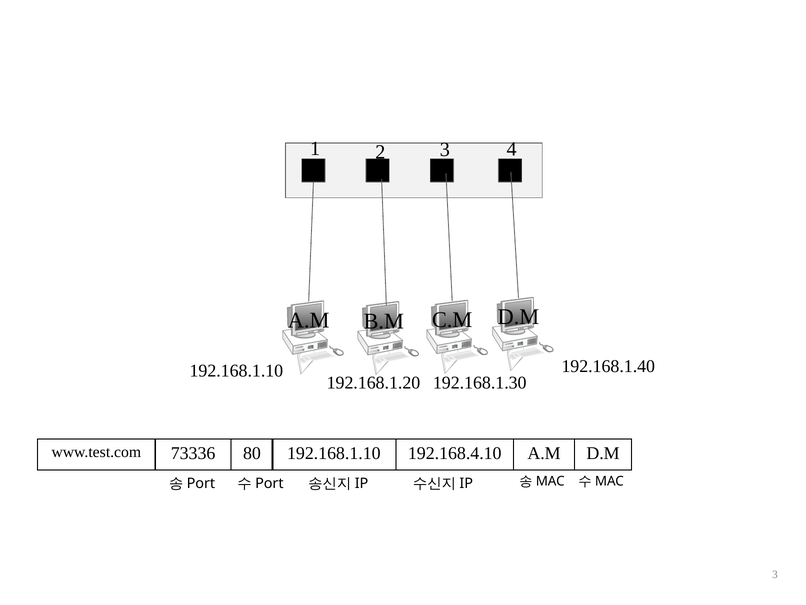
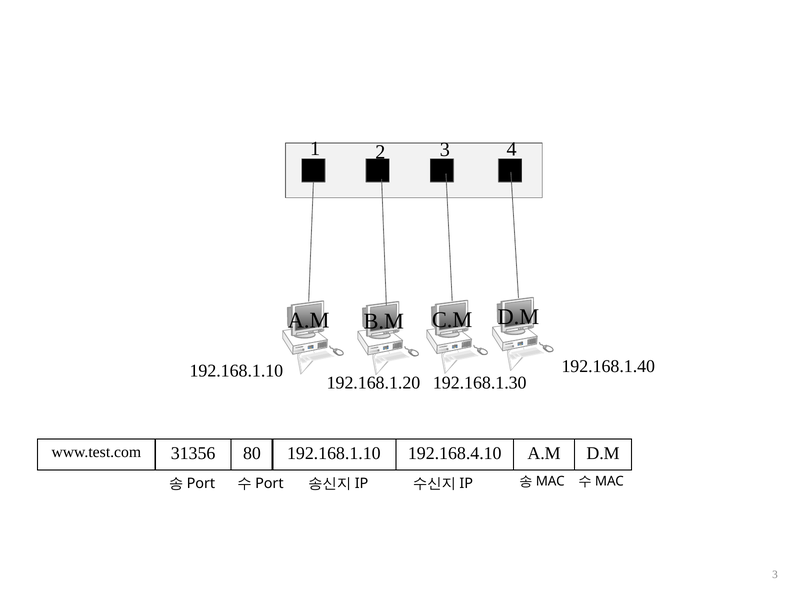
73336: 73336 -> 31356 (193, 453)
